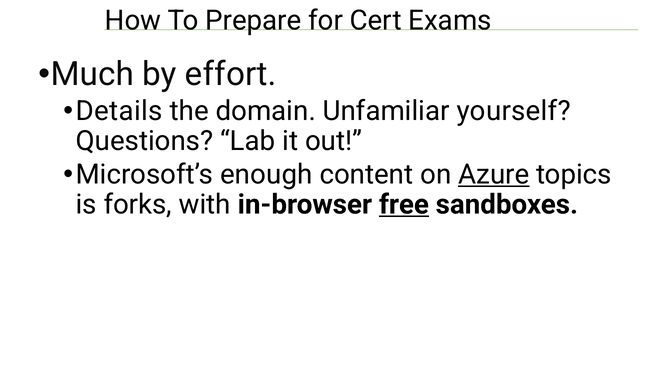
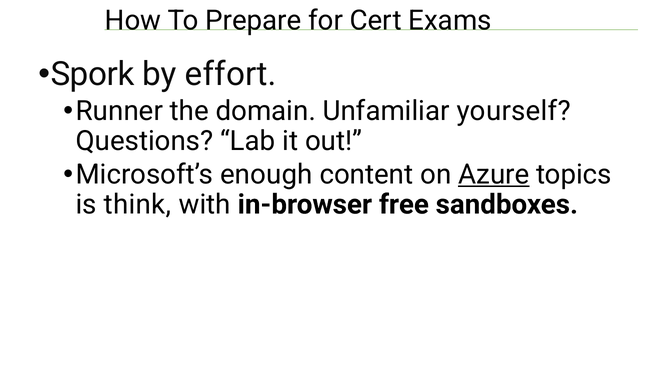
Much: Much -> Spork (93, 74)
Details: Details -> Runner (119, 111)
forks: forks -> think (138, 204)
free underline: present -> none (404, 204)
